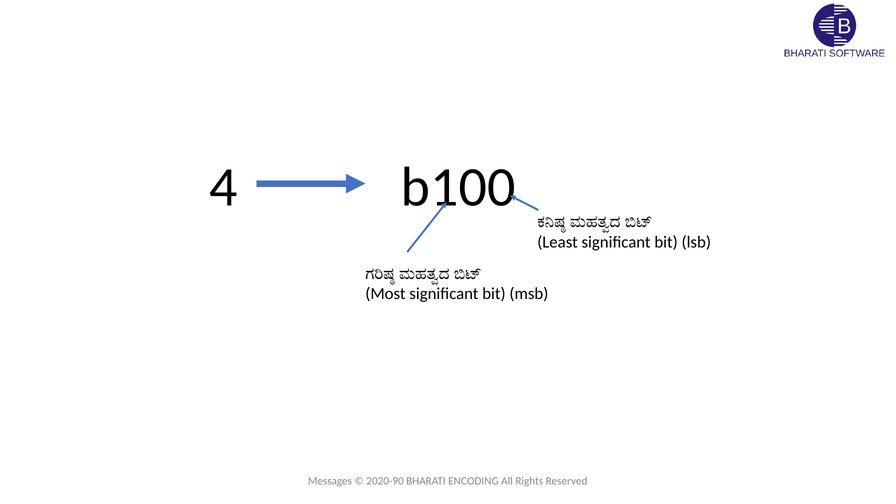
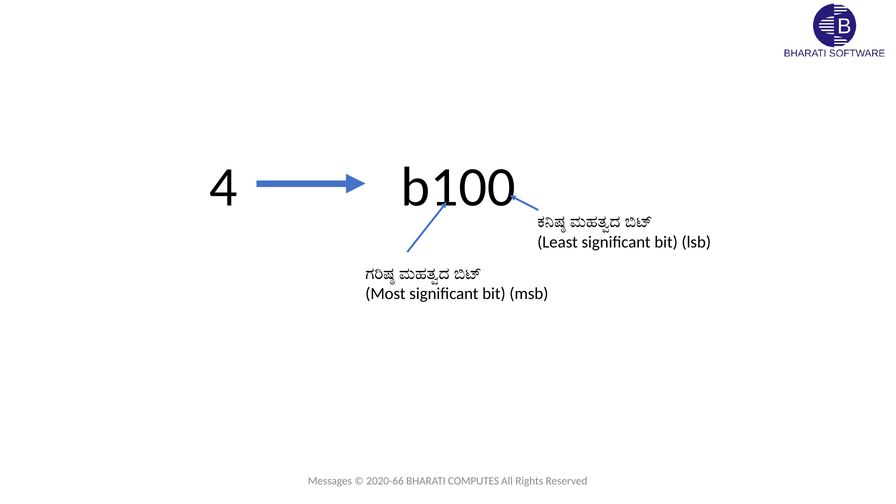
2020-90: 2020-90 -> 2020-66 (385, 481)
ENCODING: ENCODING -> COMPUTES (474, 481)
